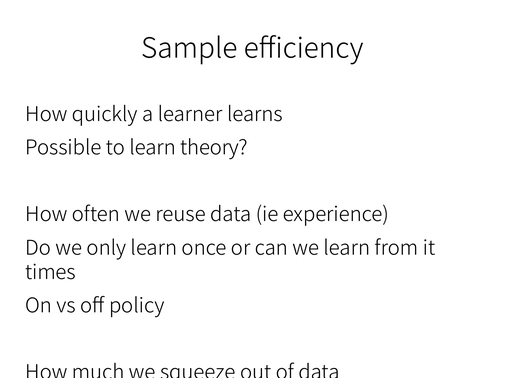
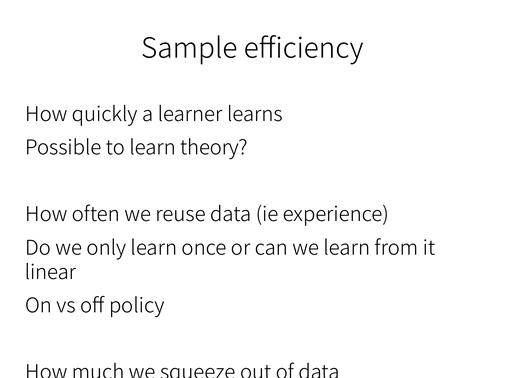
times: times -> linear (50, 273)
